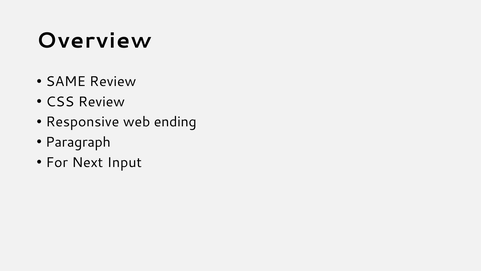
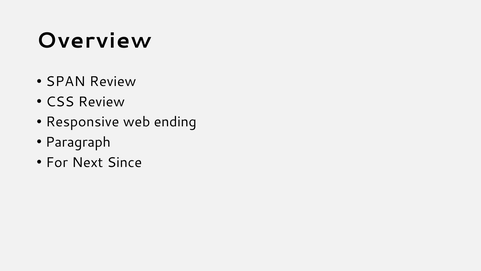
SAME: SAME -> SPAN (66, 81)
Input: Input -> Since (124, 162)
